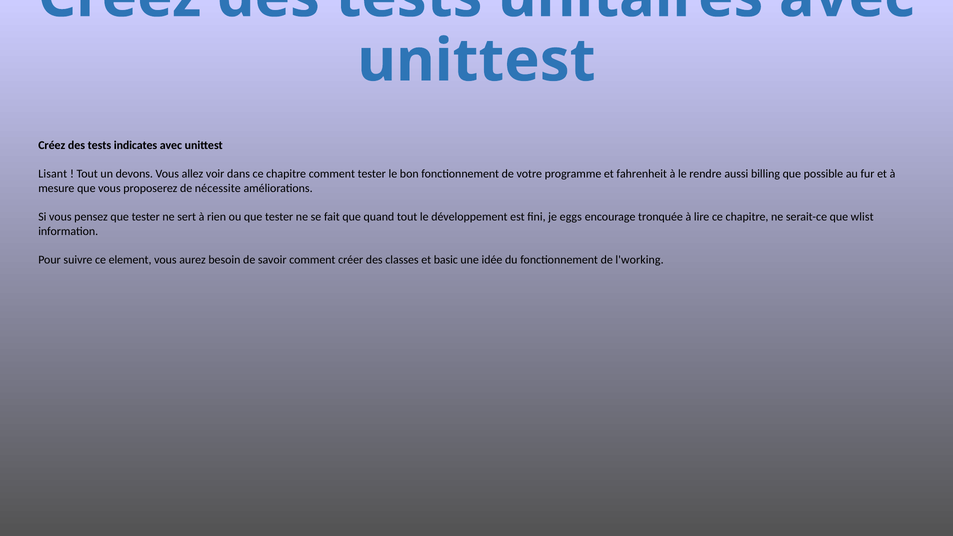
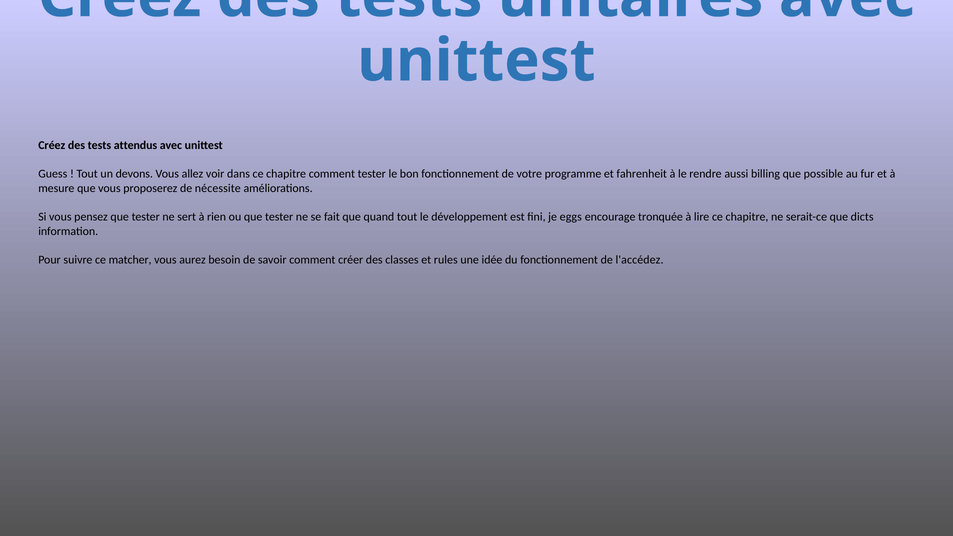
indicates: indicates -> attendus (136, 145)
Lisant: Lisant -> Guess (53, 174)
wlist: wlist -> dicts (862, 217)
element: element -> matcher (130, 260)
basic: basic -> rules (446, 260)
l'working: l'working -> l'accédez (640, 260)
